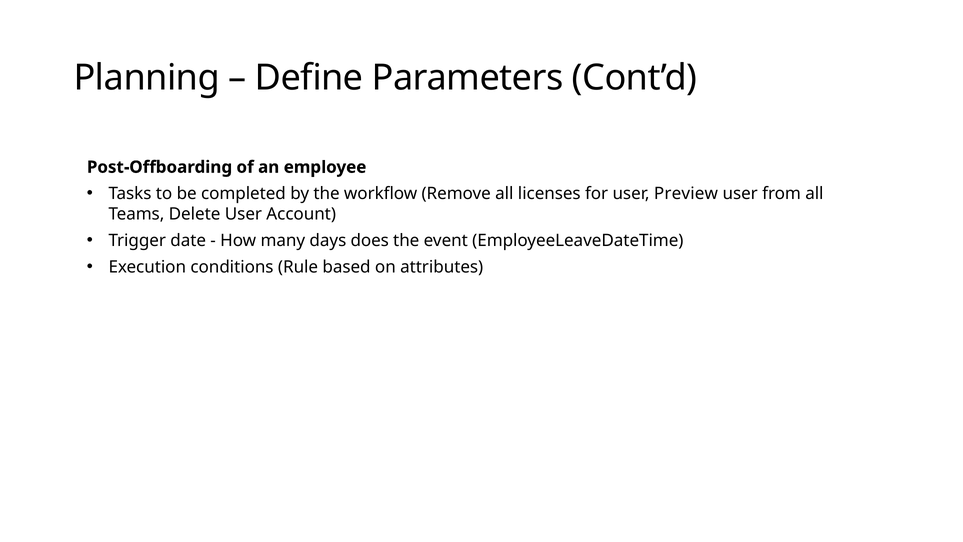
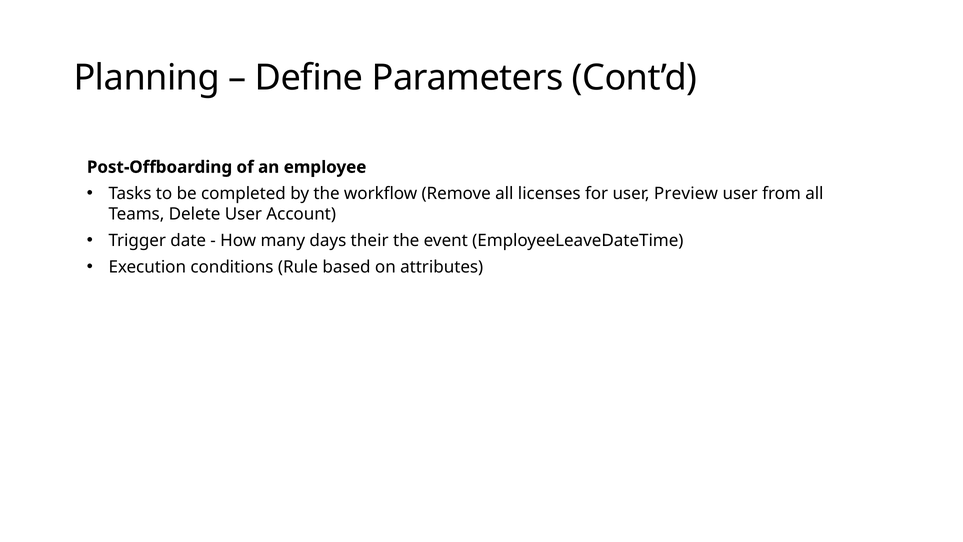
does: does -> their (370, 240)
